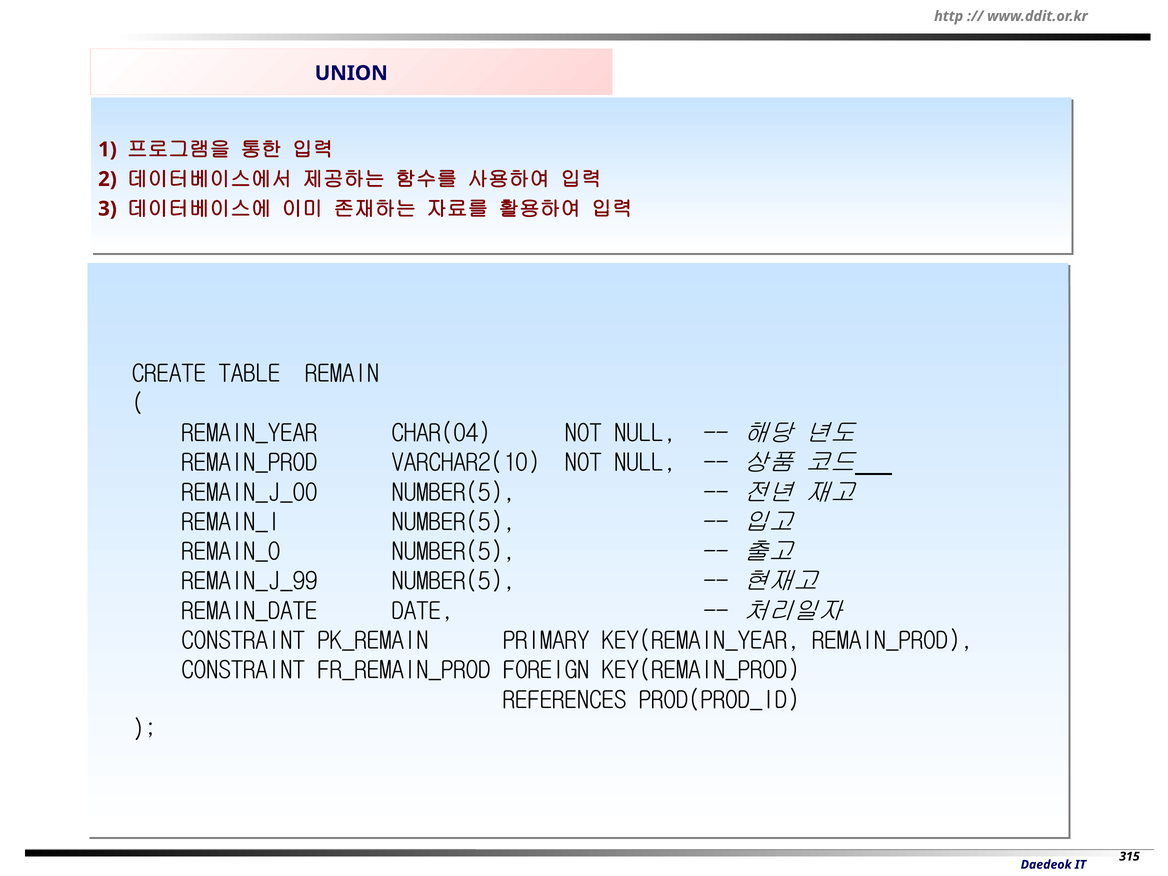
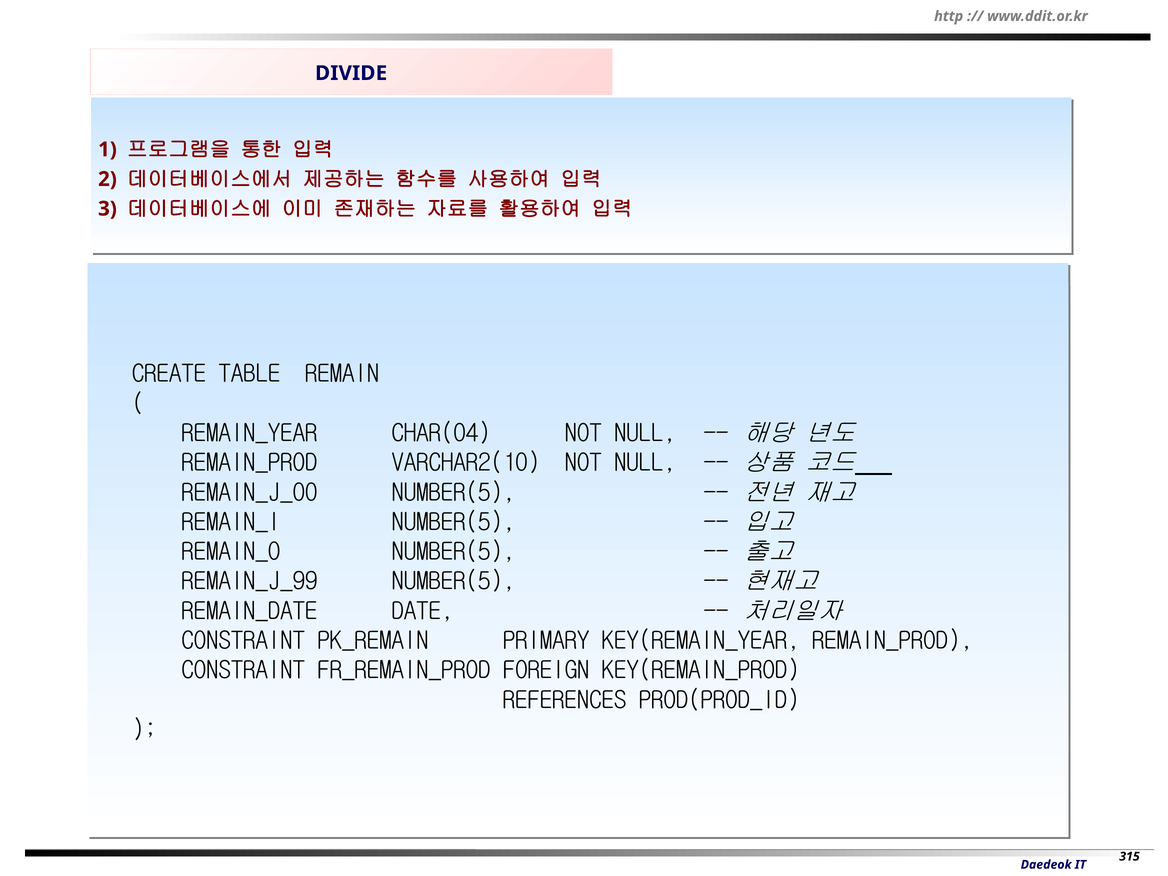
UNION: UNION -> DIVIDE (351, 73)
